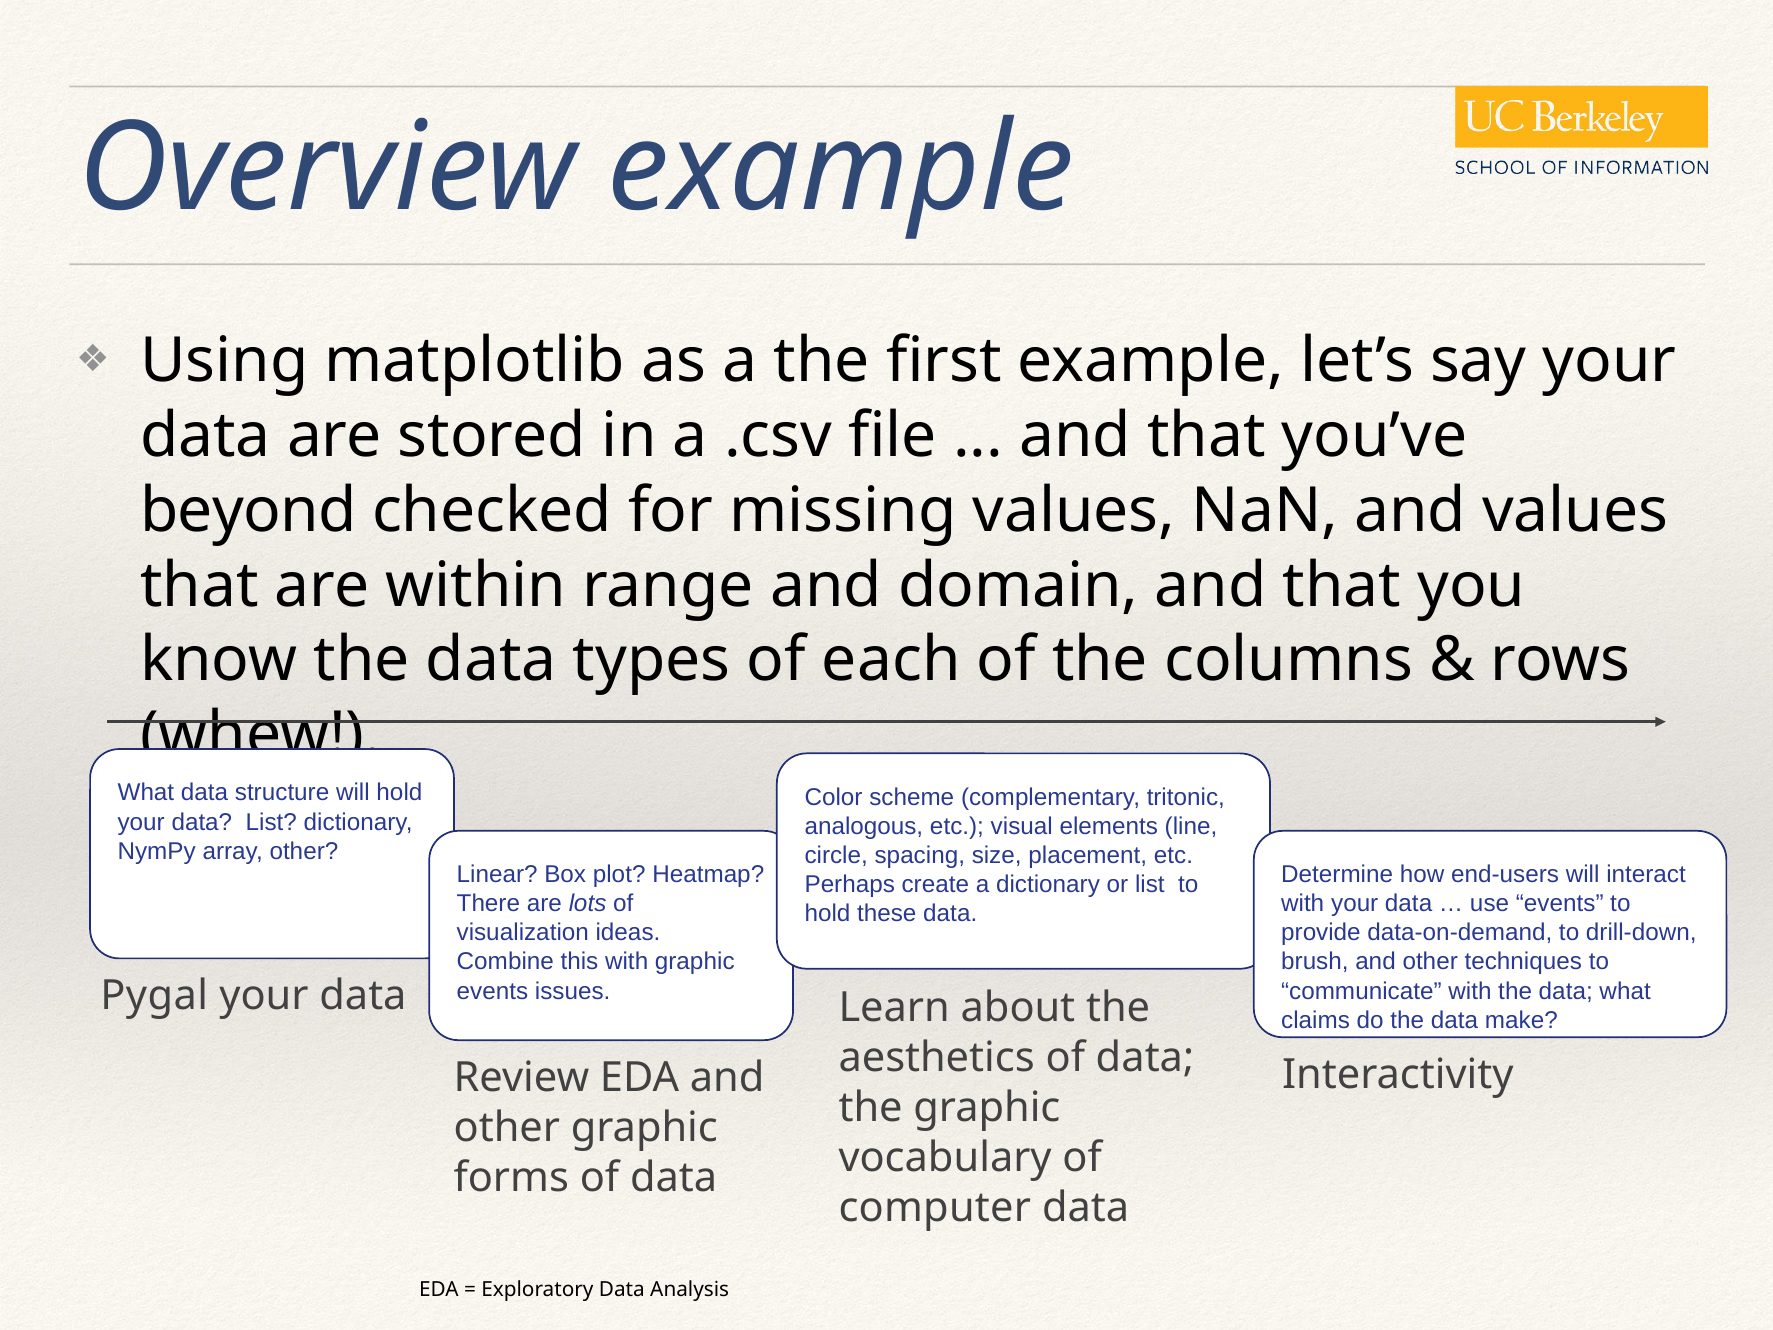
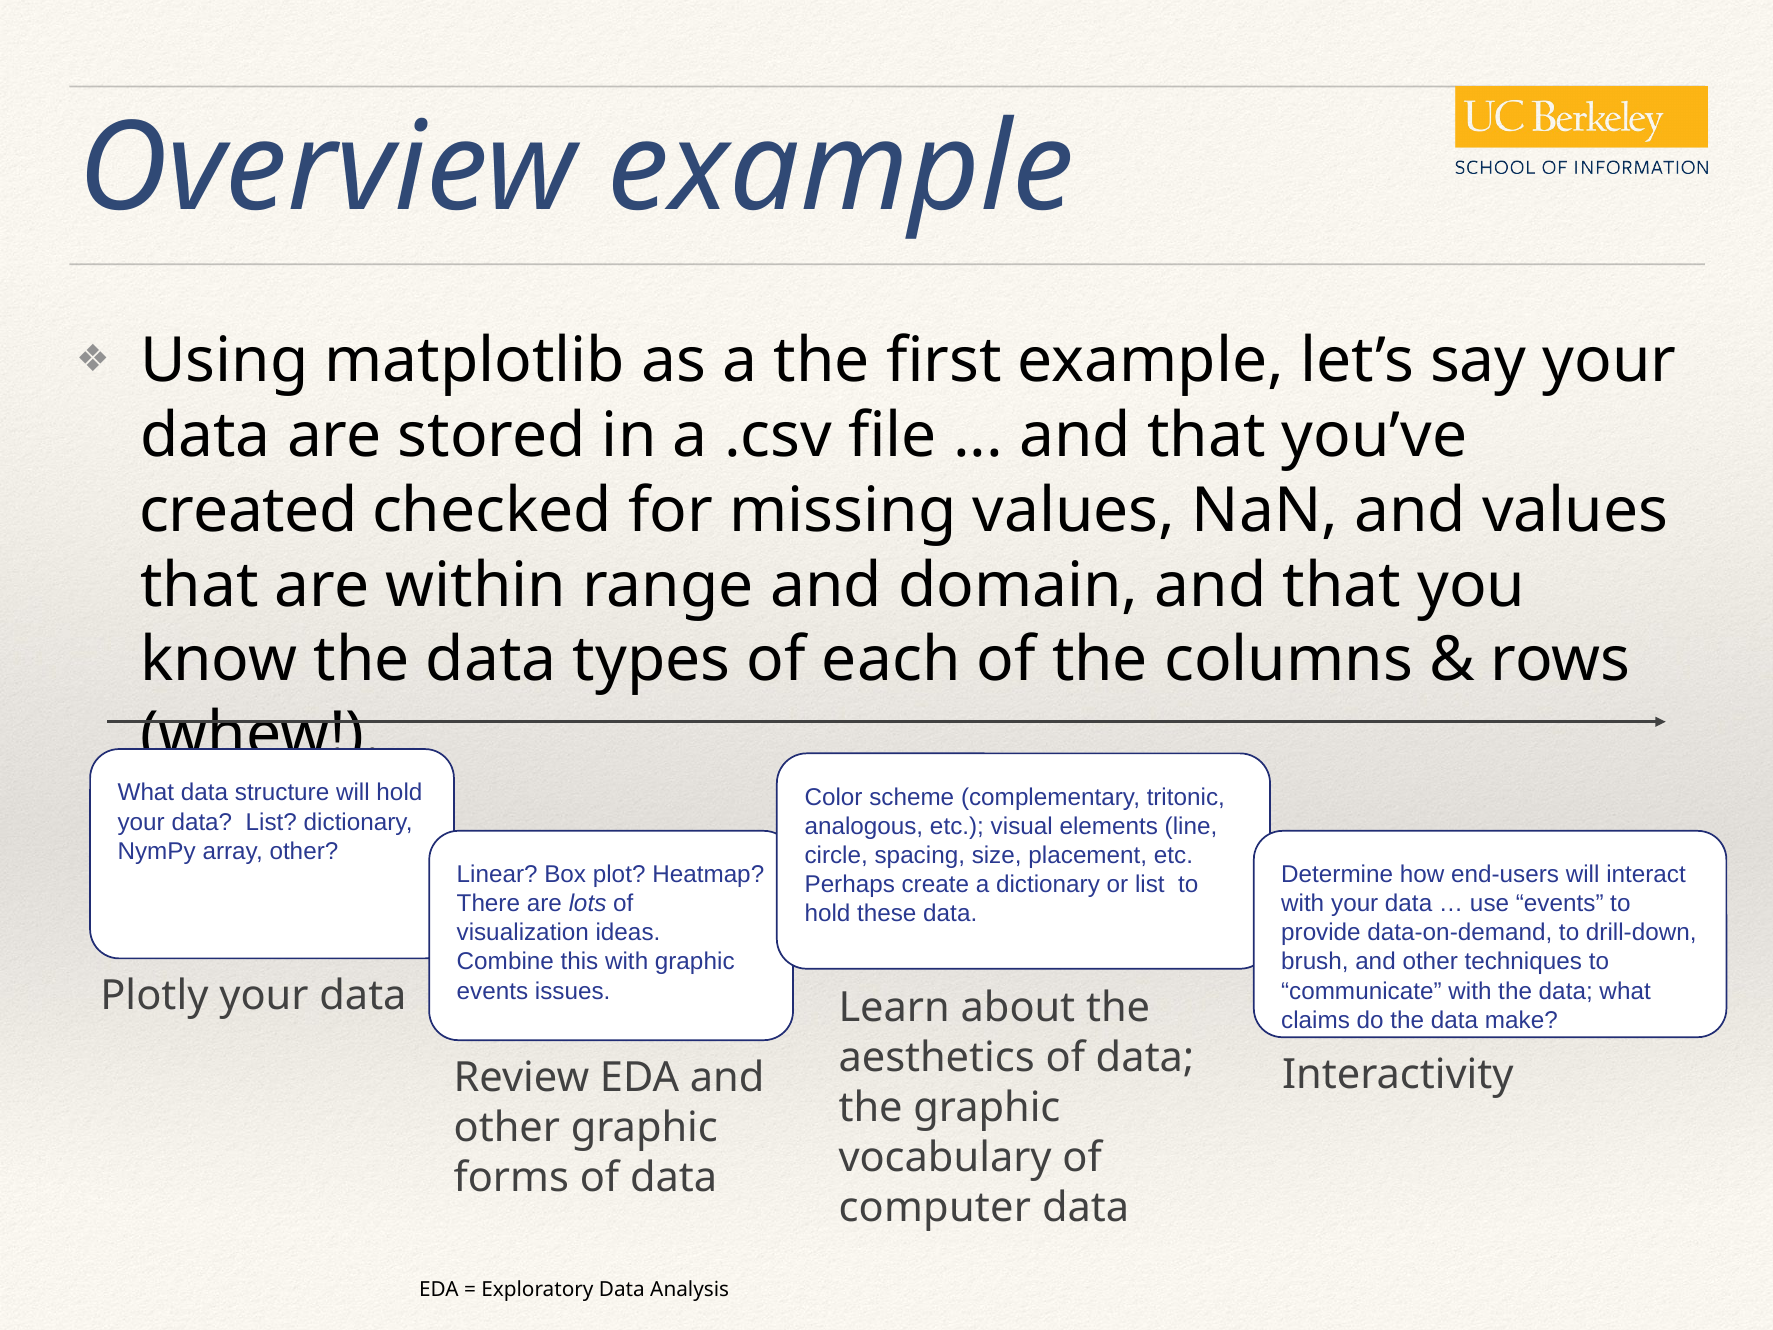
beyond: beyond -> created (248, 511)
Pygal: Pygal -> Plotly (154, 996)
